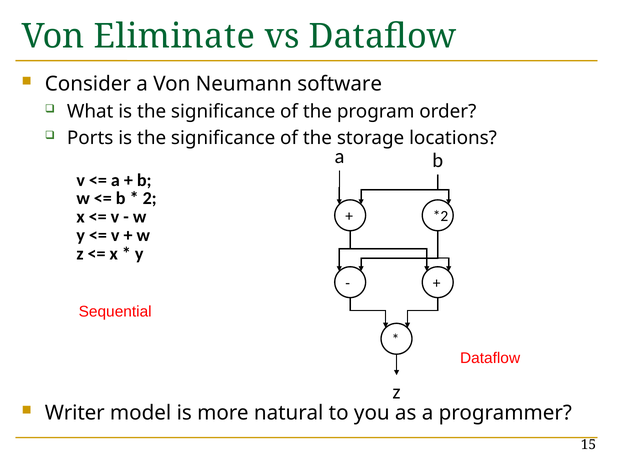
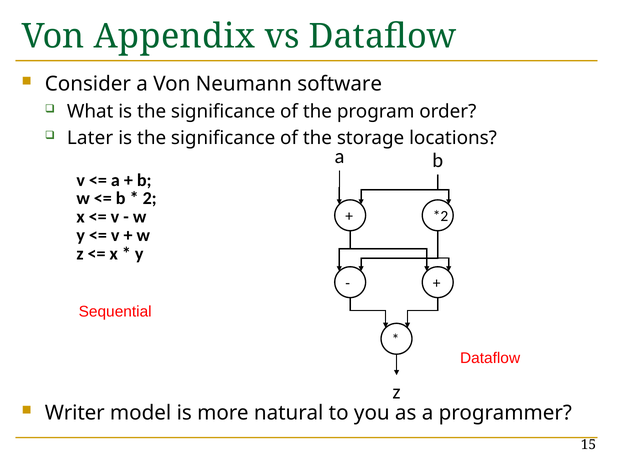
Eliminate: Eliminate -> Appendix (174, 36)
Ports: Ports -> Later (90, 138)
